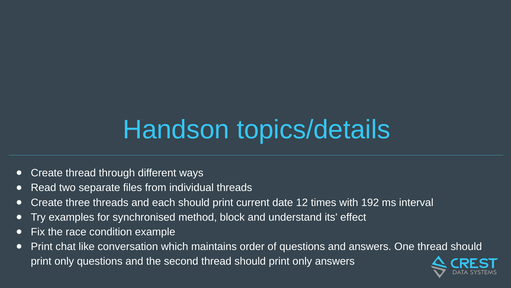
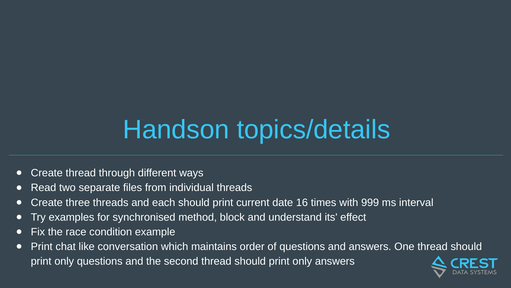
12: 12 -> 16 (302, 202)
192: 192 -> 999 (370, 202)
